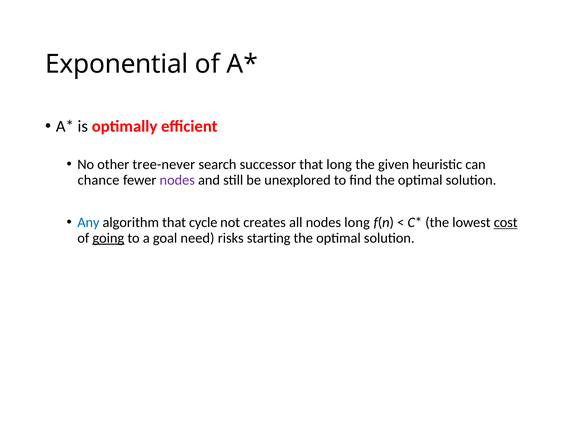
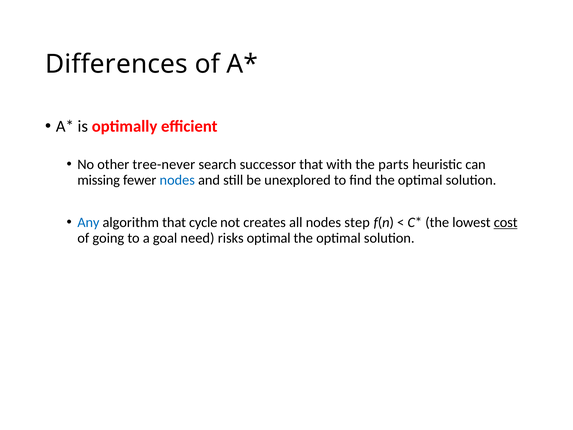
Exponential: Exponential -> Differences (117, 64)
that long: long -> with (339, 164)
given: given -> parts (393, 164)
chance: chance -> missing (99, 180)
nodes colour: purple -> blue (177, 180)
nodes long: long -> step (357, 222)
going underline: present -> none (108, 238)
risks starting: starting -> optimal (269, 238)
